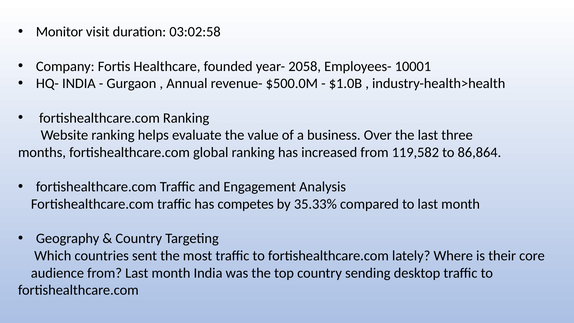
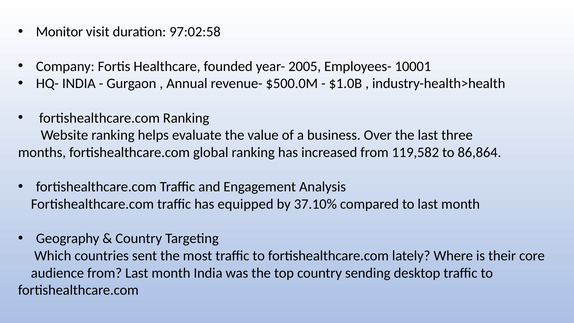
03:02:58: 03:02:58 -> 97:02:58 (195, 32)
2058: 2058 -> 2005 (305, 66)
competes: competes -> equipped (246, 204)
35.33%: 35.33% -> 37.10% (315, 204)
